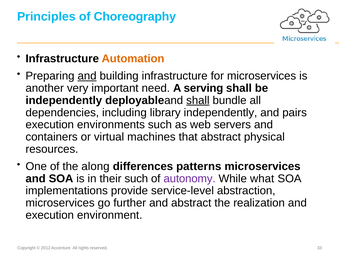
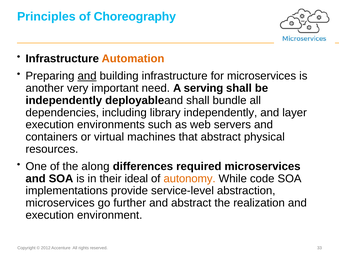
shall underline: present -> none (198, 100)
pairs: pairs -> layer (295, 113)
patterns: patterns -> required (199, 167)
their such: such -> ideal (136, 179)
autonomy colour: purple -> orange (190, 179)
what: what -> code (262, 179)
